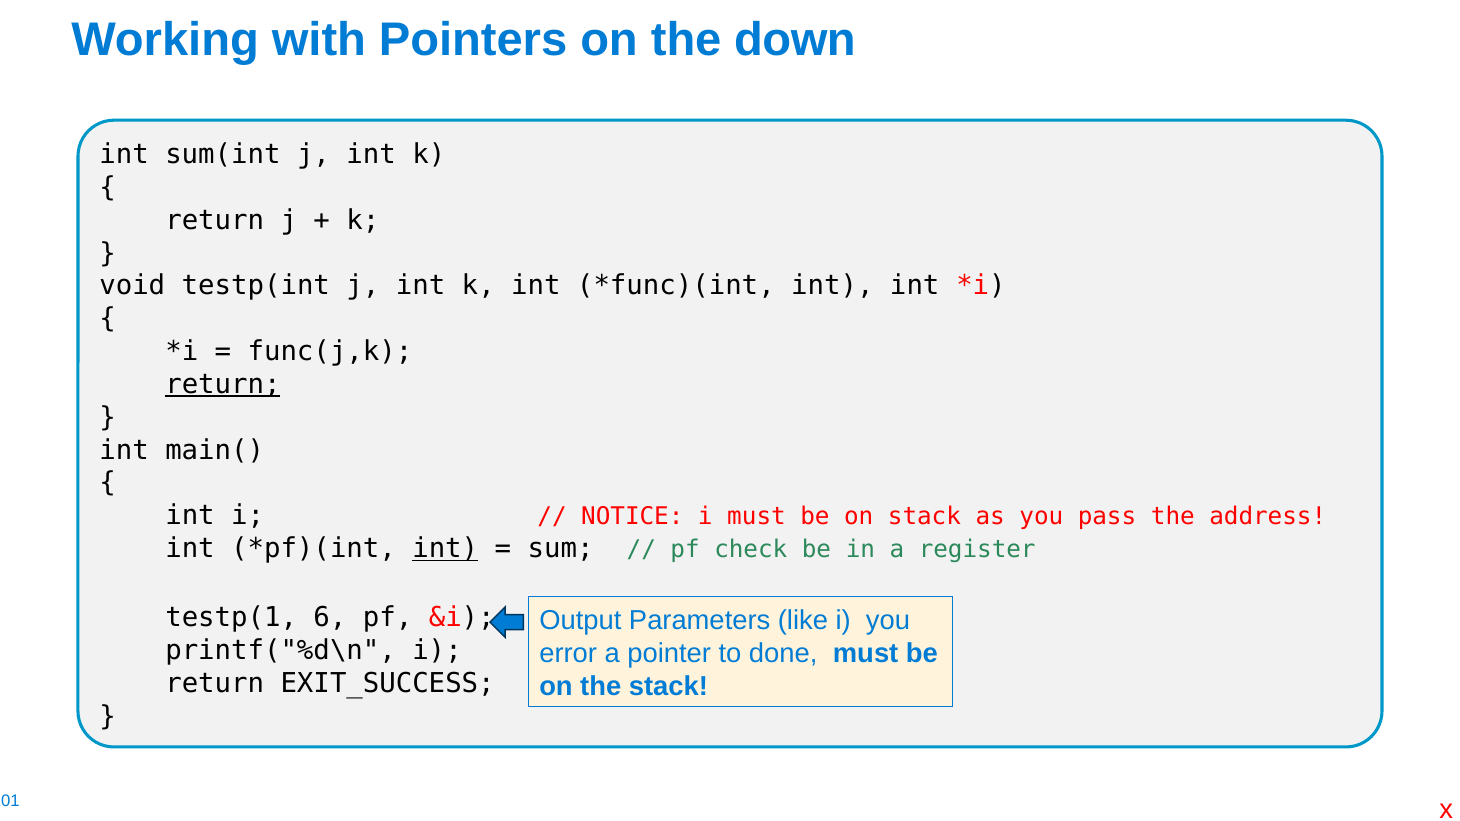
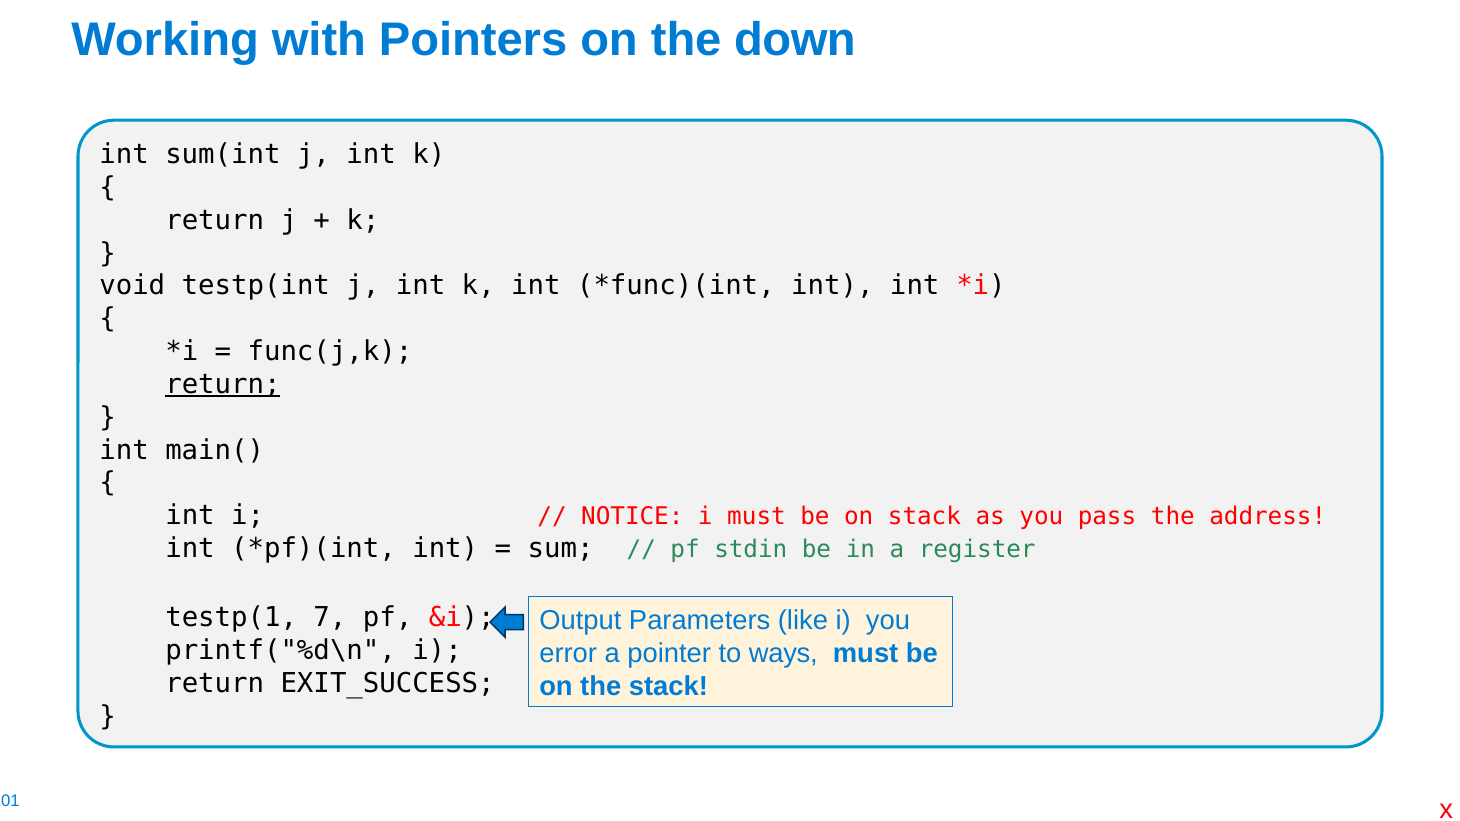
int underline: present -> none (445, 549)
check: check -> stdin (751, 550)
6: 6 -> 7 (330, 618)
done: done -> ways (783, 654)
